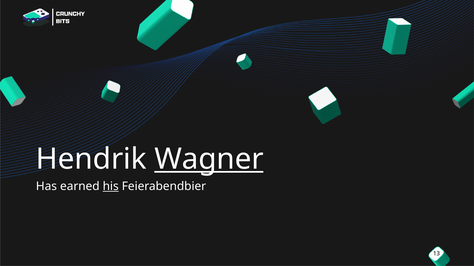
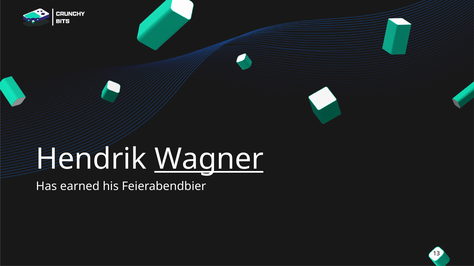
his underline: present -> none (111, 187)
